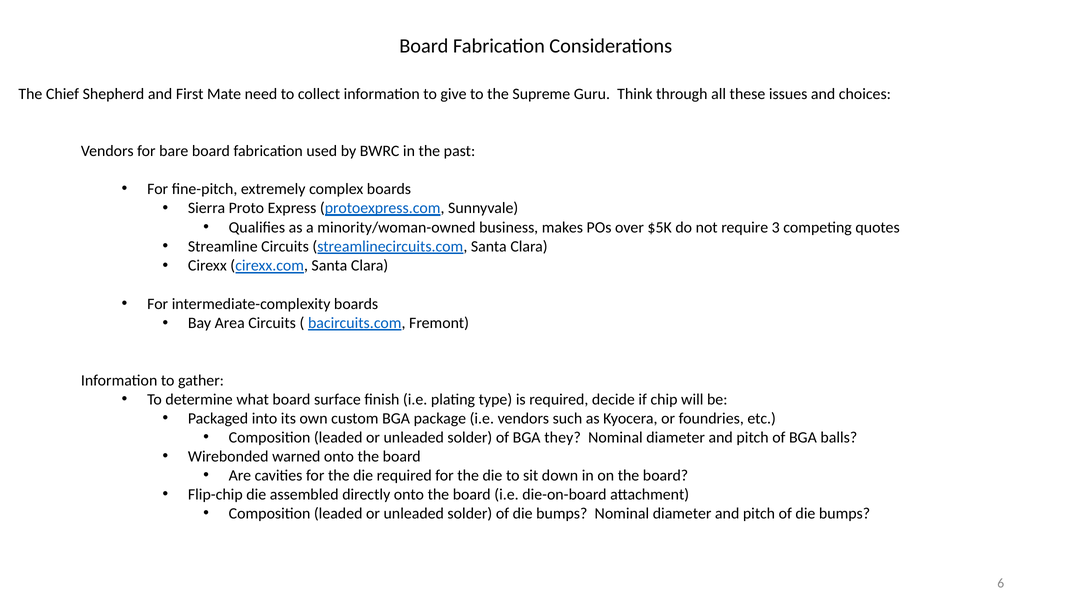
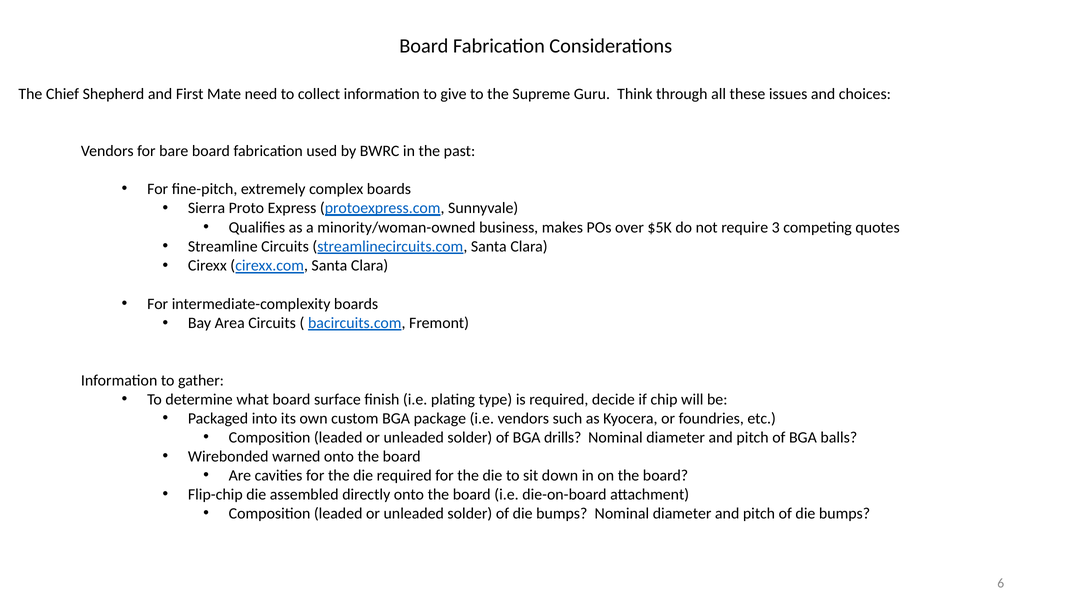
they: they -> drills (563, 438)
